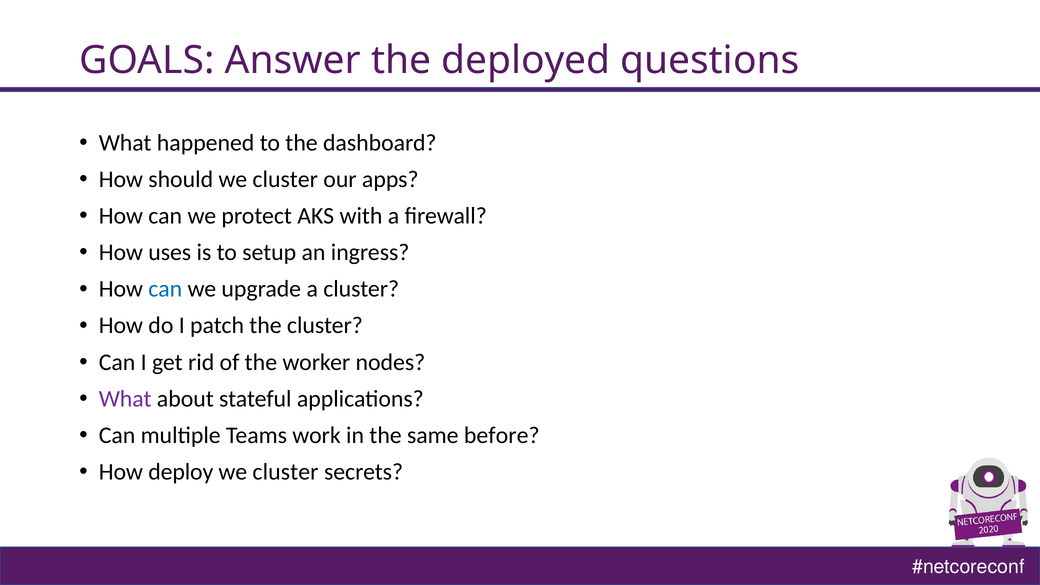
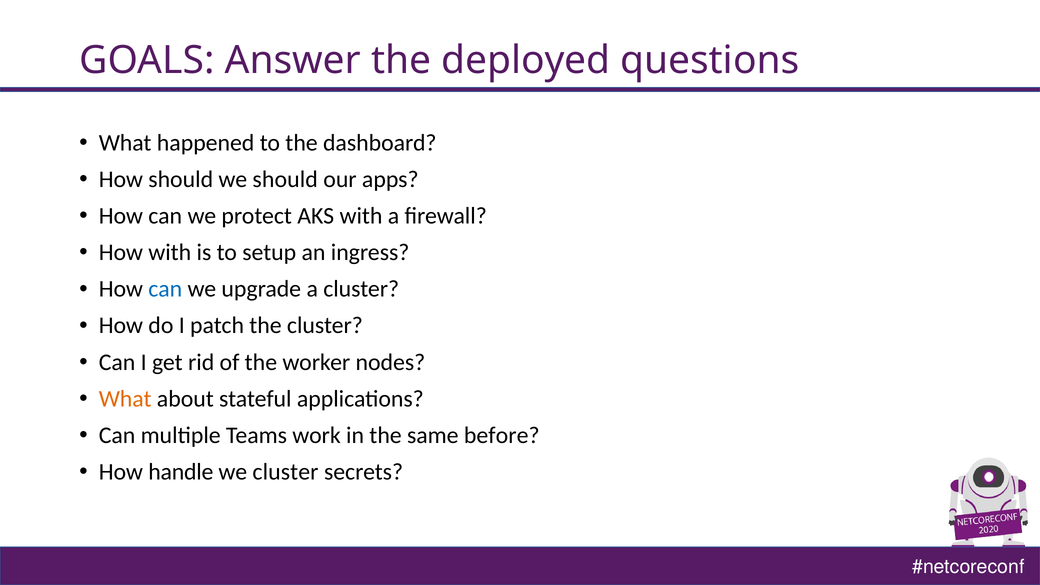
should we cluster: cluster -> should (285, 179)
How uses: uses -> with (170, 252)
What colour: purple -> orange (125, 399)
deploy: deploy -> handle (181, 472)
